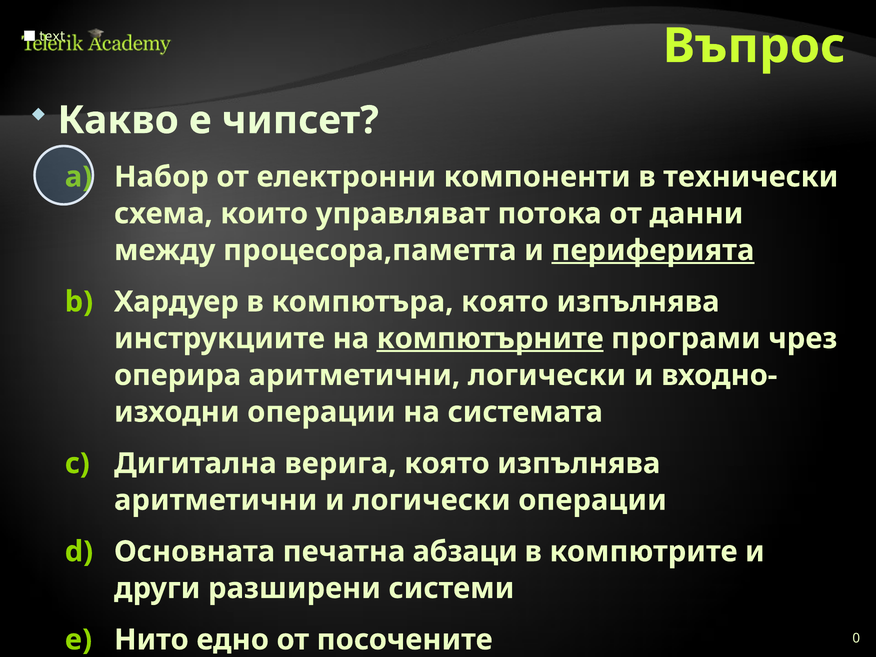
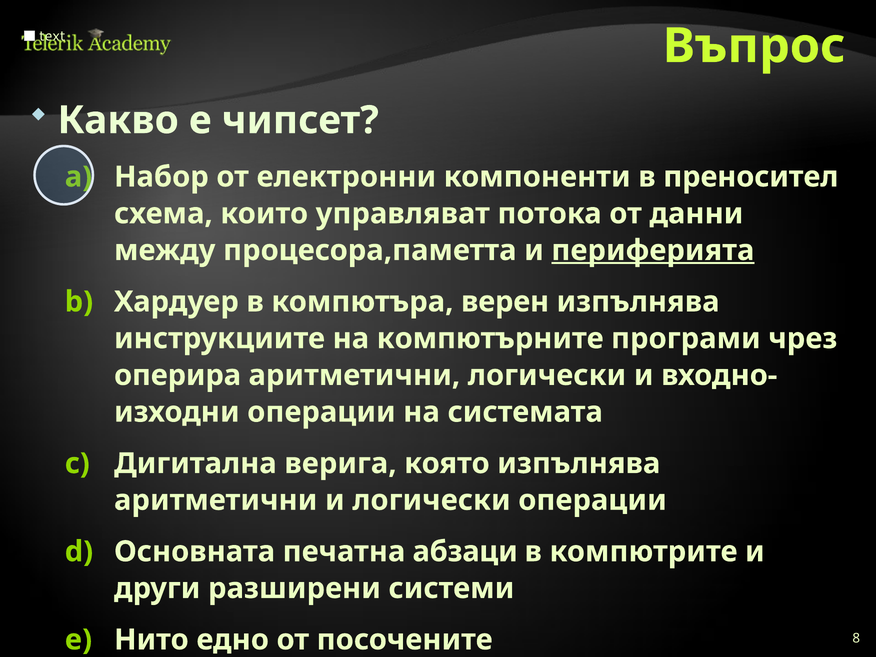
технически: технически -> преносител (751, 177)
компютъра която: която -> верен (505, 302)
компютърните underline: present -> none (490, 339)
0: 0 -> 8 (856, 639)
